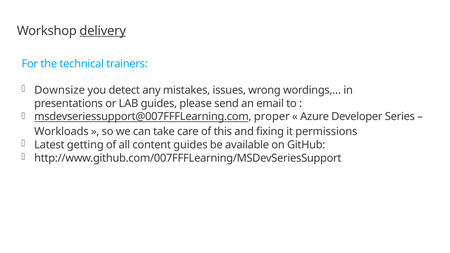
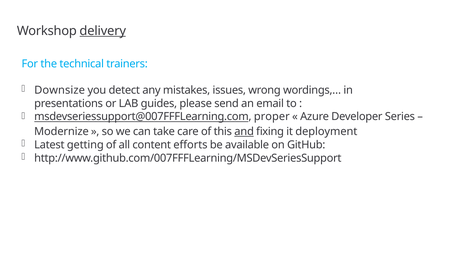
Workloads: Workloads -> Modernize (61, 132)
and underline: none -> present (244, 132)
permissions: permissions -> deployment (326, 132)
content guides: guides -> efforts (190, 145)
